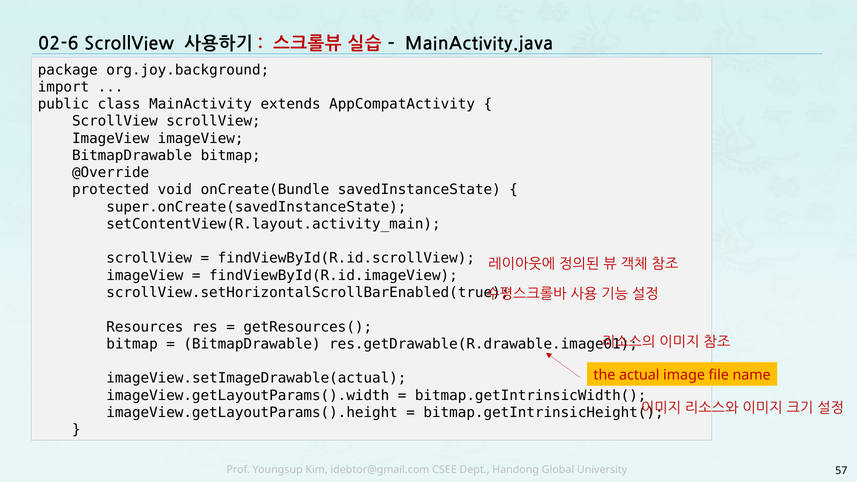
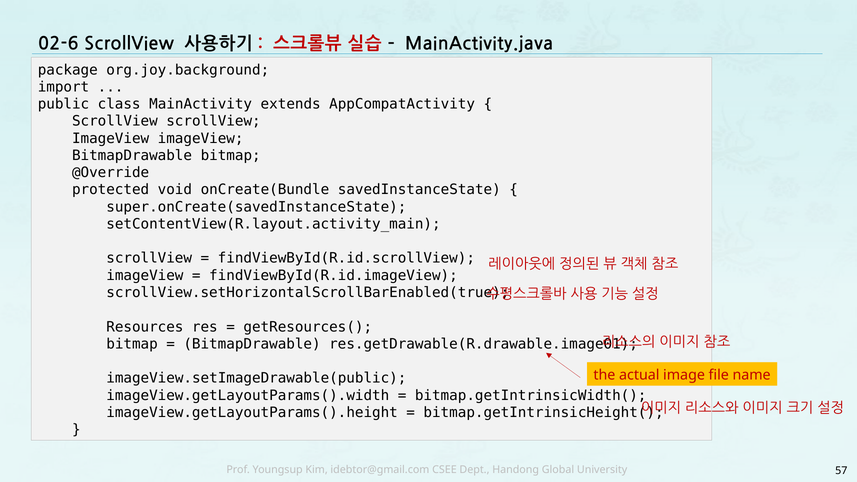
imageView.setImageDrawable(actual: imageView.setImageDrawable(actual -> imageView.setImageDrawable(public (256, 378)
